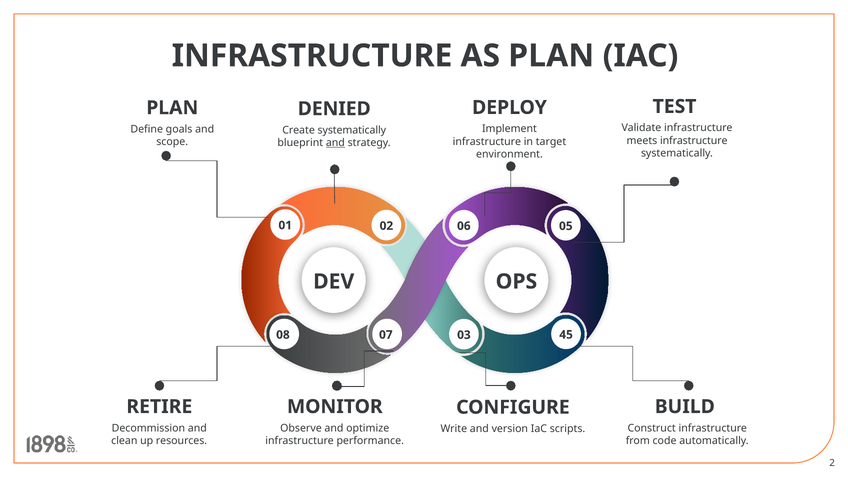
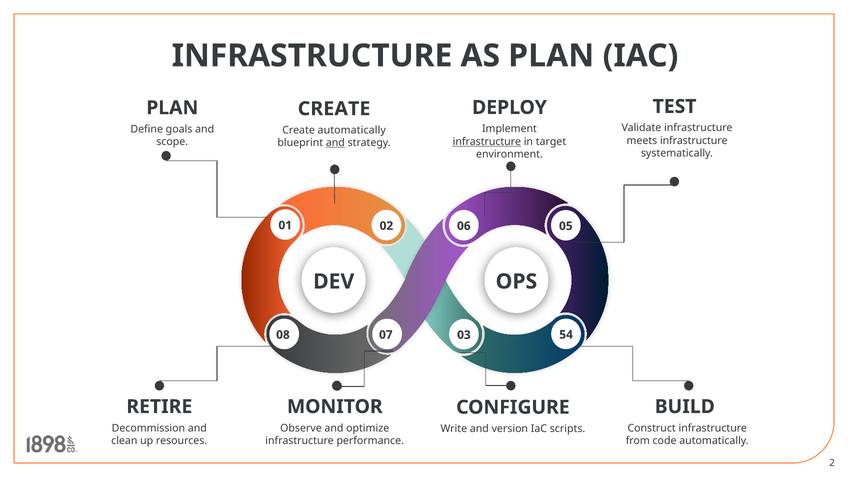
DENIED: DENIED -> CREATE (334, 109)
Create systematically: systematically -> automatically (352, 130)
infrastructure underline: none -> present (487, 142)
45: 45 -> 54 (566, 335)
